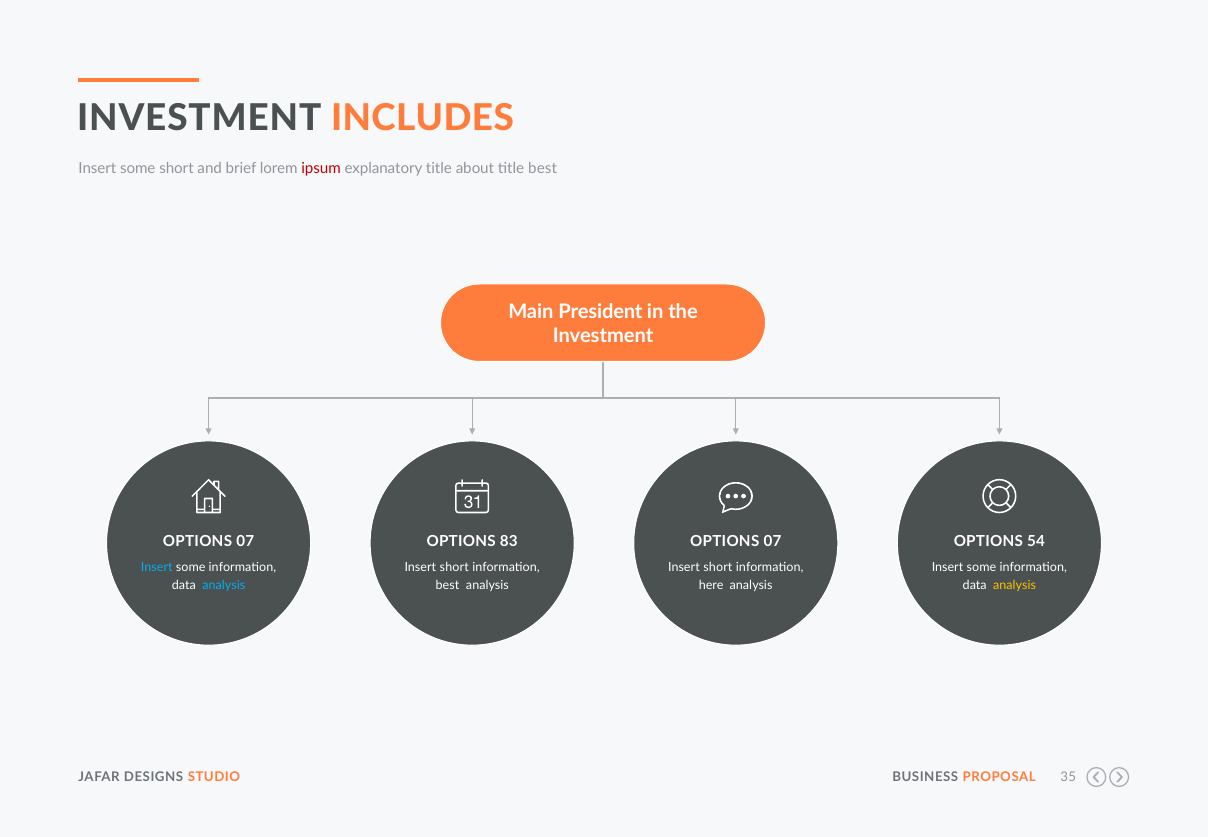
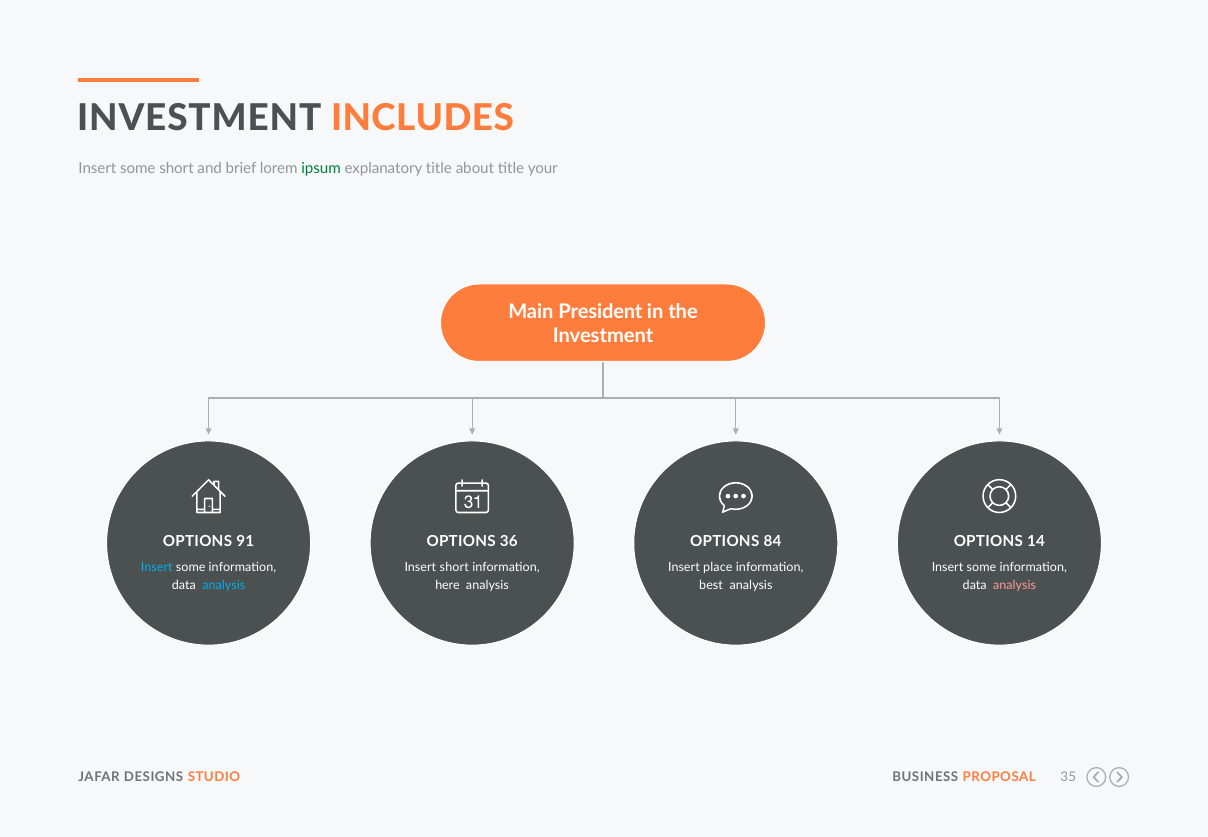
ipsum colour: red -> green (321, 168)
title best: best -> your (543, 168)
07: 07 -> 91 (245, 541)
83: 83 -> 36 (509, 541)
07: 07 -> 84 (772, 541)
54: 54 -> 14 (1036, 541)
short: short -> place (718, 567)
best: best -> here (448, 585)
here: here -> best (711, 585)
analysis colour: yellow -> pink (1015, 585)
